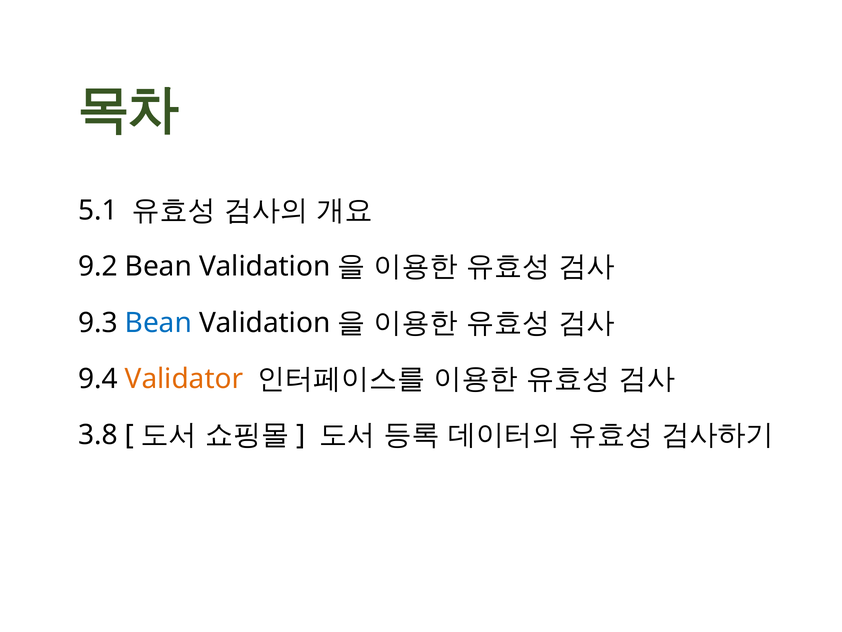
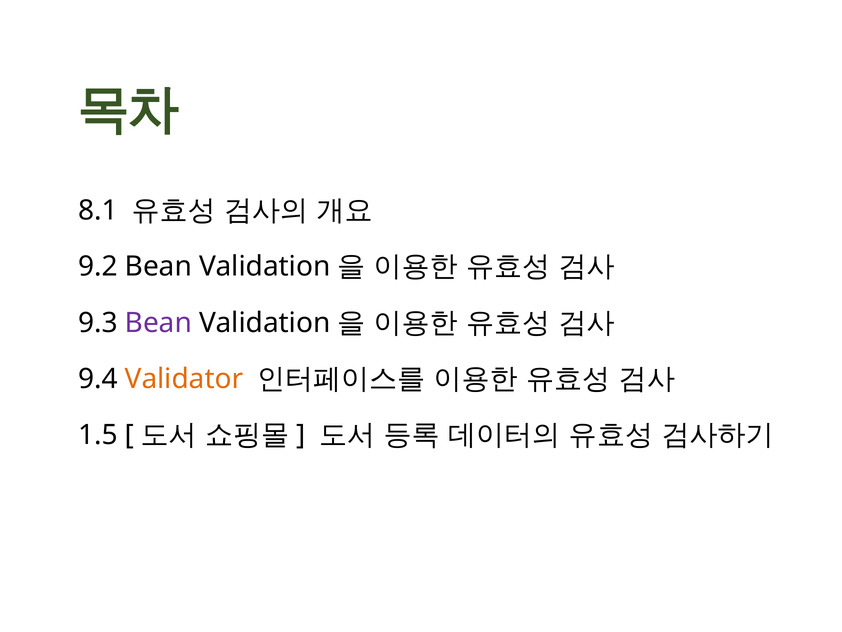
5.1: 5.1 -> 8.1 (98, 210)
Bean colour: blue -> purple (158, 323)
3.8: 3.8 -> 1.5 (98, 435)
